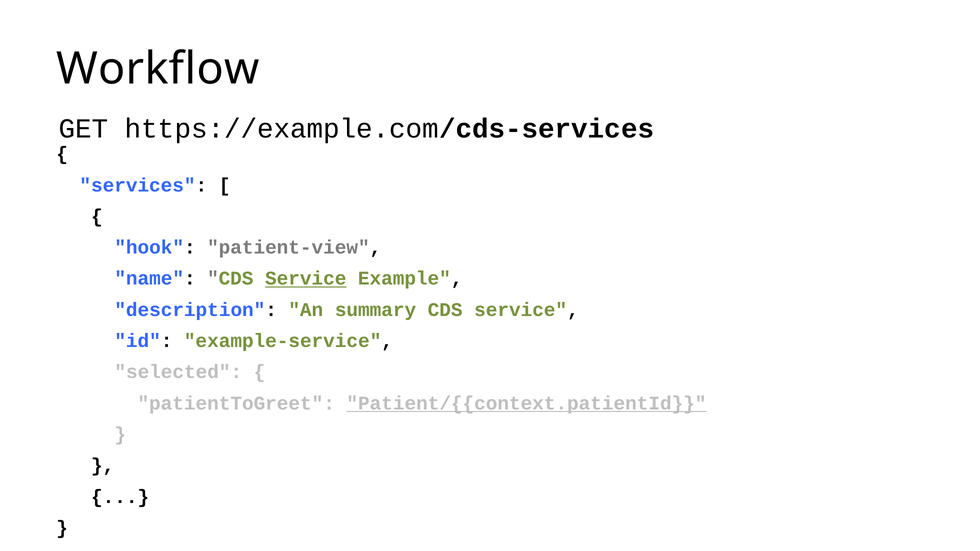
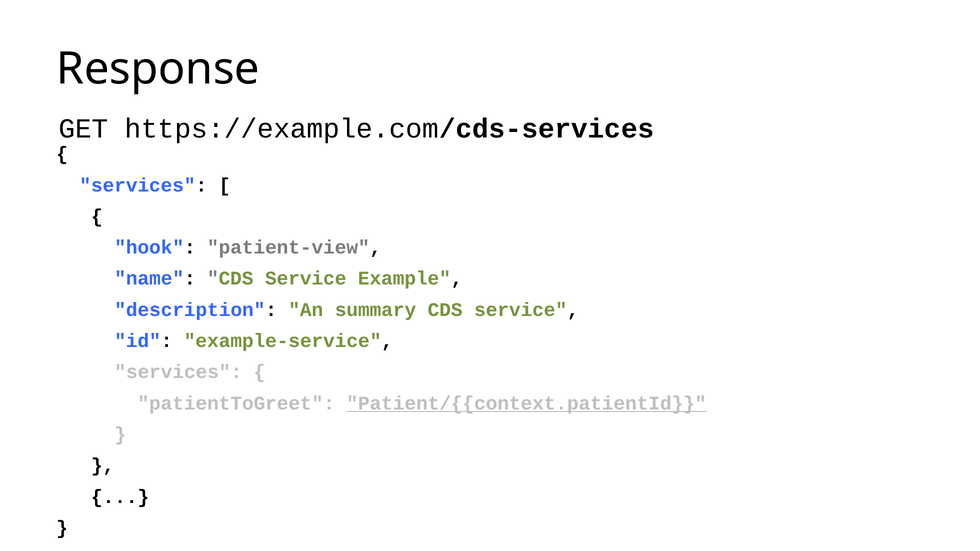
Workflow: Workflow -> Response (158, 69)
Service underline: present -> none (306, 279)
selected: selected -> services (178, 372)
